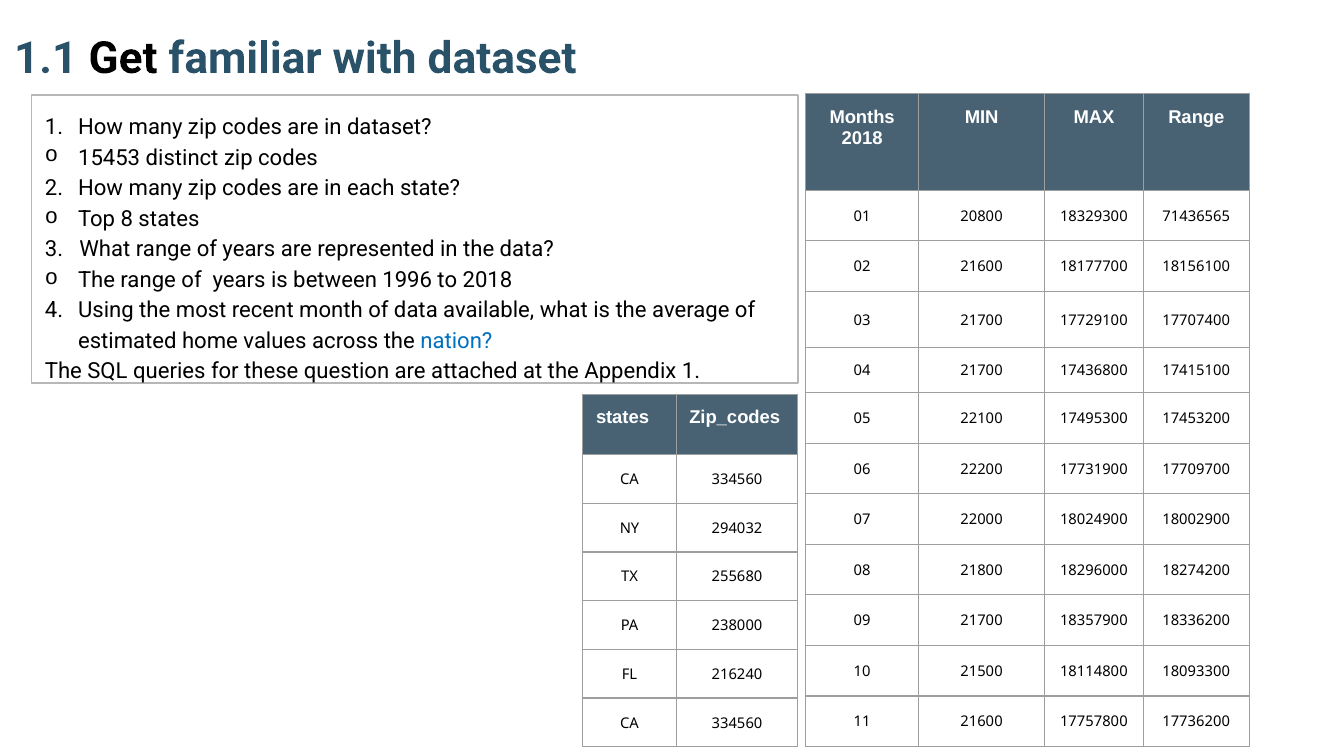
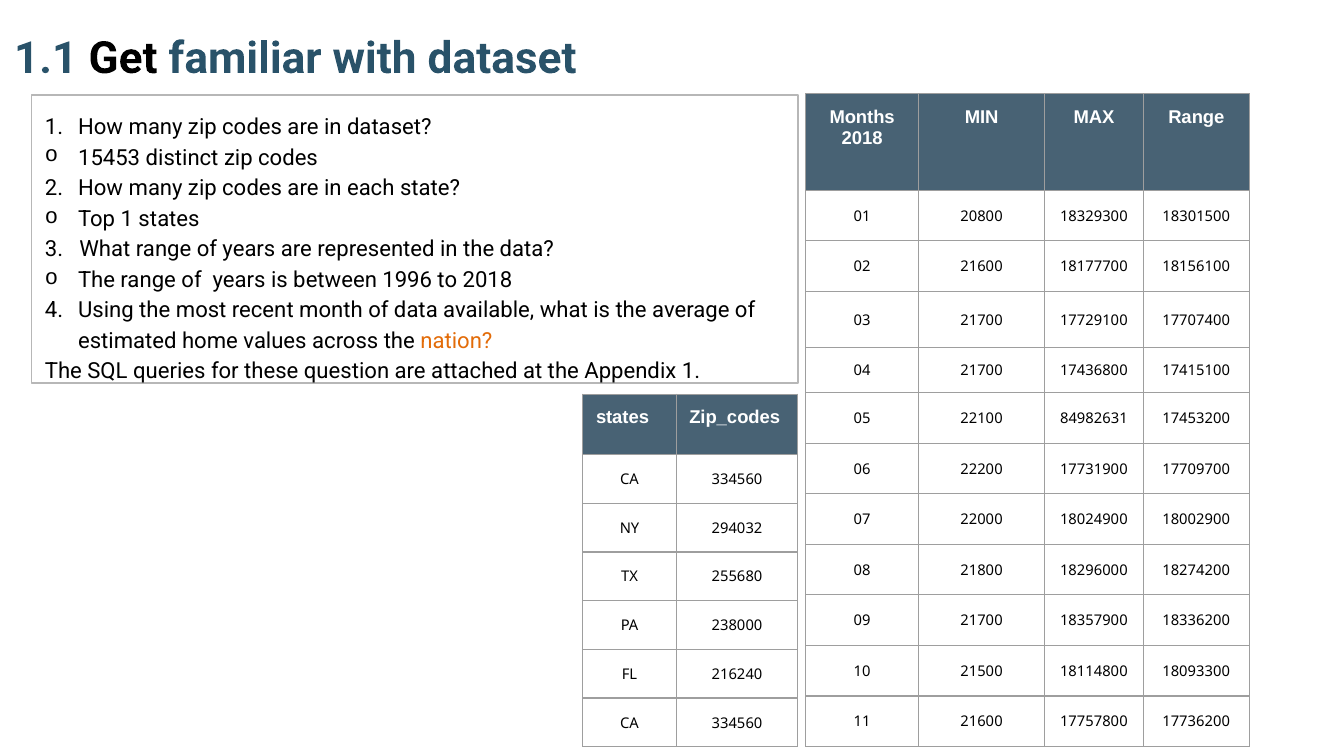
Top 8: 8 -> 1 (127, 219)
71436565: 71436565 -> 18301500 (1196, 216)
nation colour: blue -> orange (456, 341)
17495300: 17495300 -> 84982631 (1094, 419)
